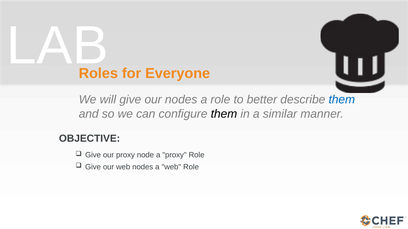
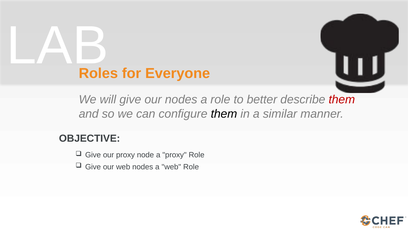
them colour: blue -> red (342, 100)
